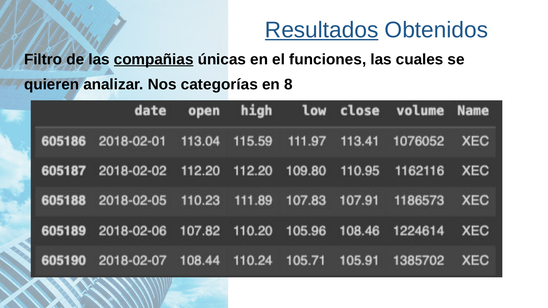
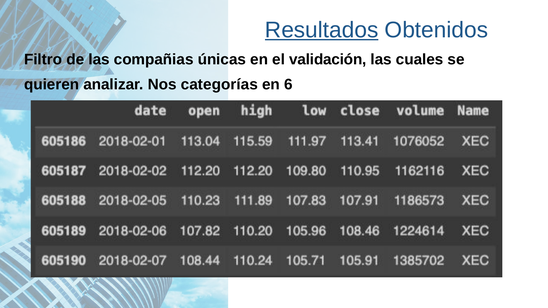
compañias underline: present -> none (154, 59)
funciones: funciones -> validación (328, 59)
8: 8 -> 6 (288, 85)
